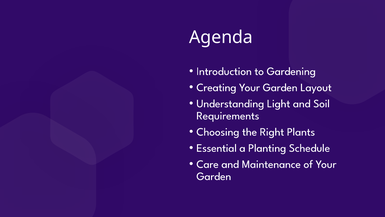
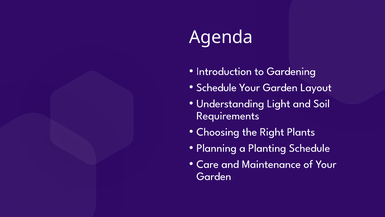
Creating: Creating -> Schedule (216, 87)
Essential: Essential -> Planning (217, 148)
